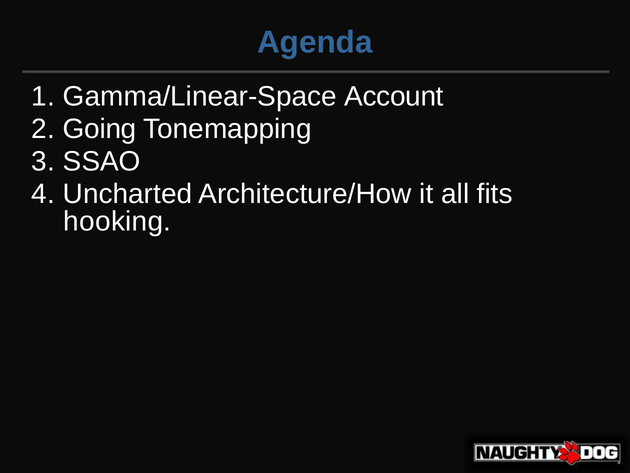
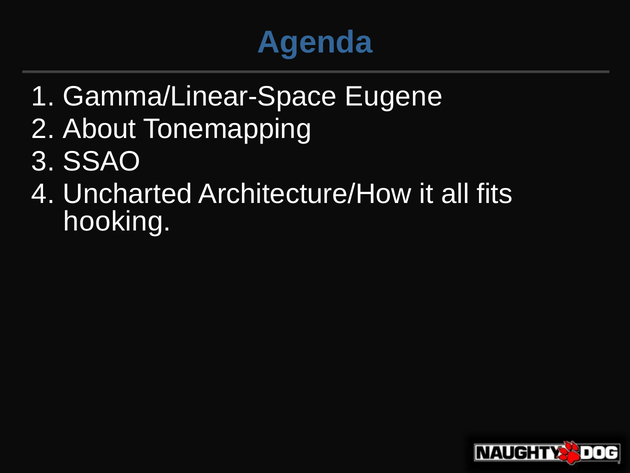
Account: Account -> Eugene (394, 97)
Going: Going -> About (99, 129)
